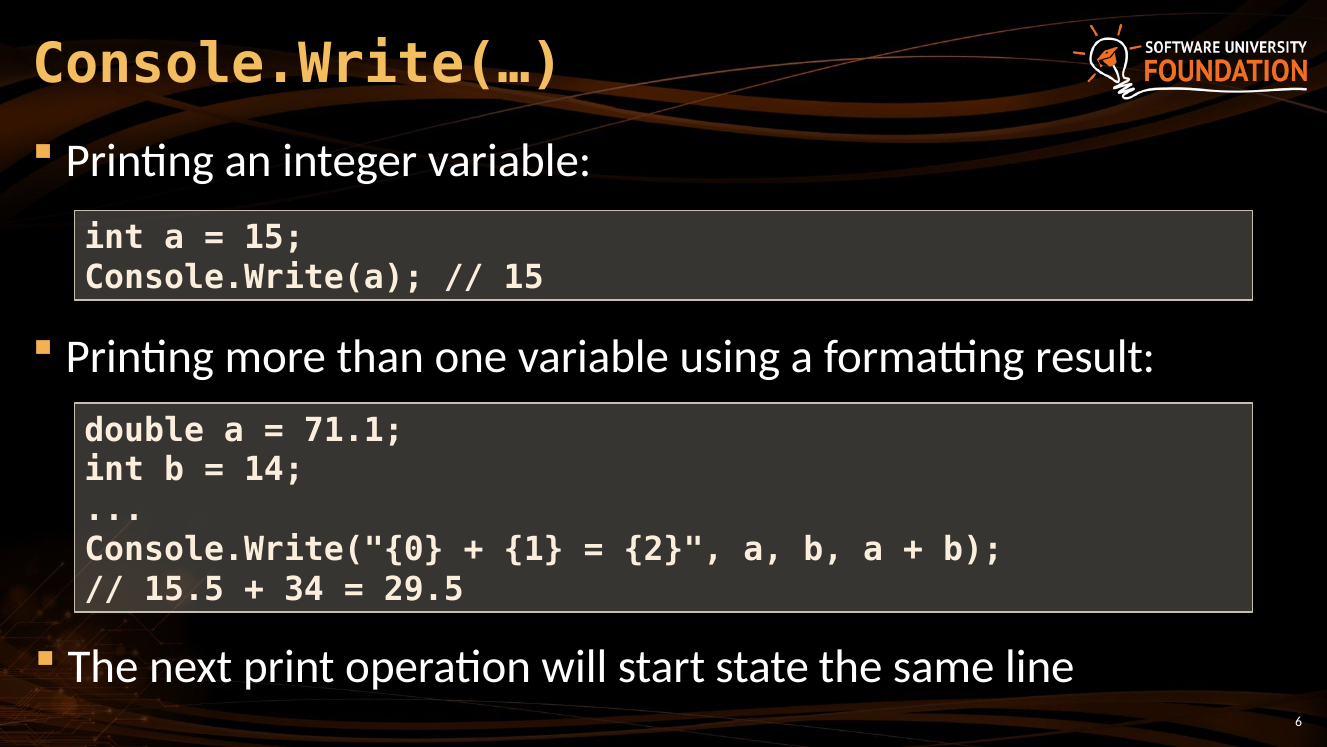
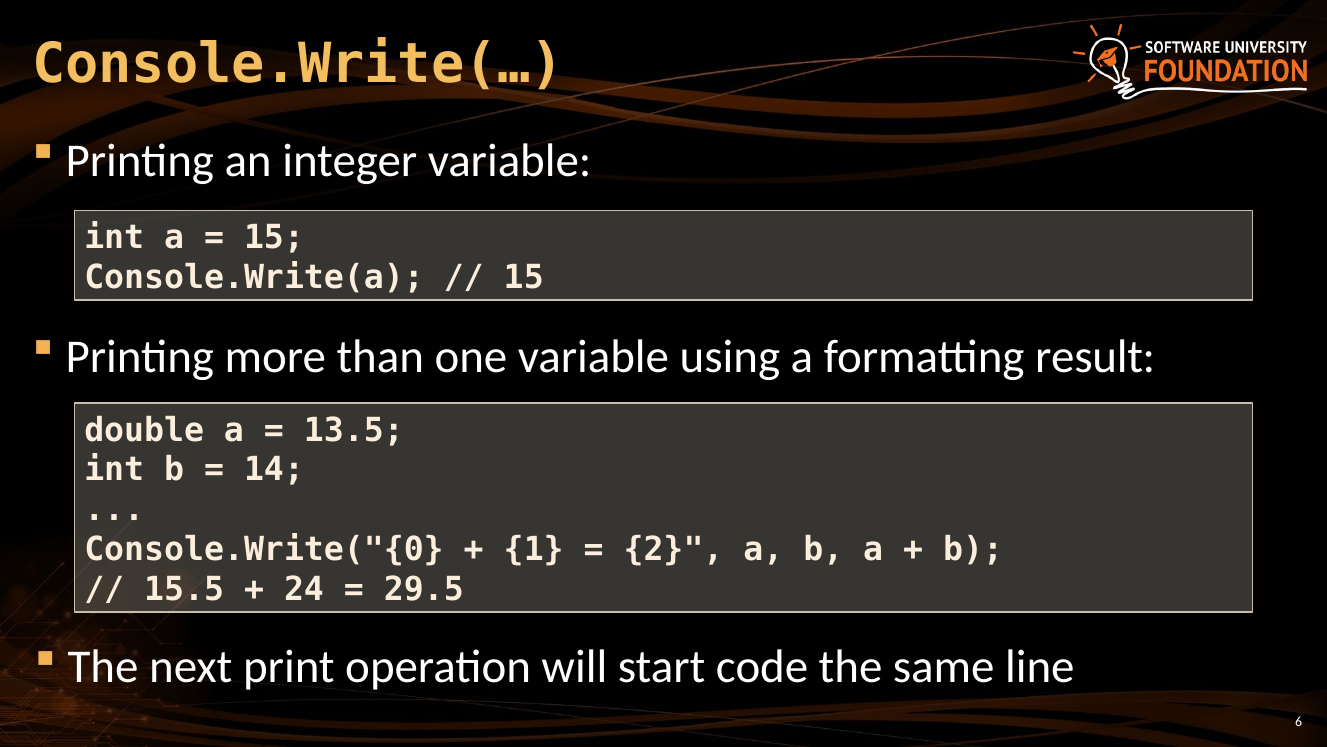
71.1: 71.1 -> 13.5 (354, 430)
34: 34 -> 24 (304, 589)
state: state -> code (762, 667)
